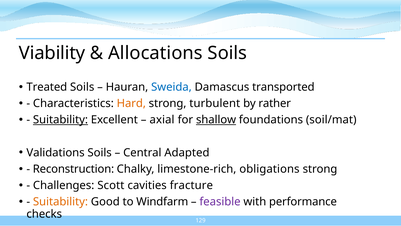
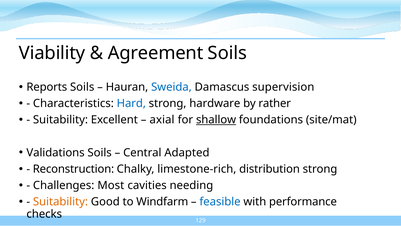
Allocations: Allocations -> Agreement (156, 53)
Treated: Treated -> Reports (47, 87)
transported: transported -> supervision (283, 87)
Hard colour: orange -> blue (131, 103)
turbulent: turbulent -> hardware (215, 103)
Suitability underline: present -> none (60, 120)
soil/mat: soil/mat -> site/mat (331, 120)
obligations: obligations -> distribution (270, 169)
Scott: Scott -> Most (111, 185)
fracture: fracture -> needing (191, 185)
feasible colour: purple -> blue (220, 201)
